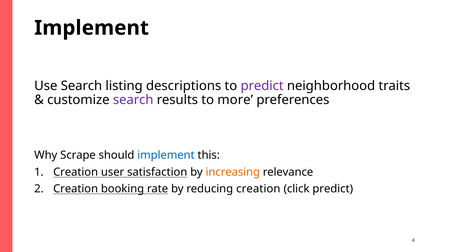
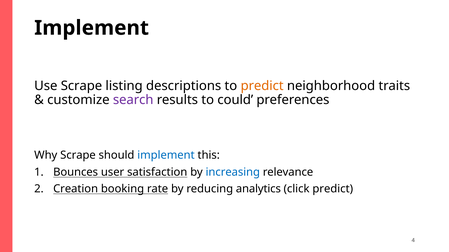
Use Search: Search -> Scrape (81, 86)
predict colour: purple -> orange (262, 86)
more: more -> could (235, 100)
Creation: Creation -> Bounces (76, 172)
increasing colour: orange -> blue (233, 172)
reducing creation: creation -> analytics (258, 189)
